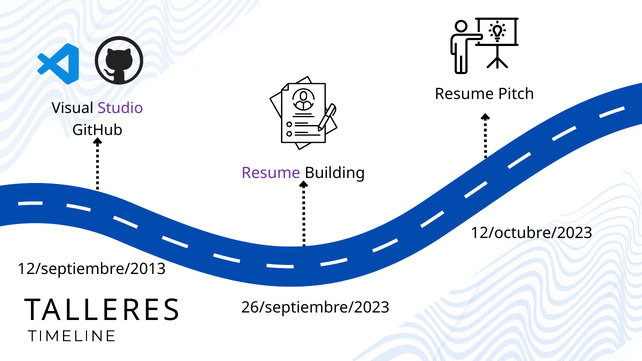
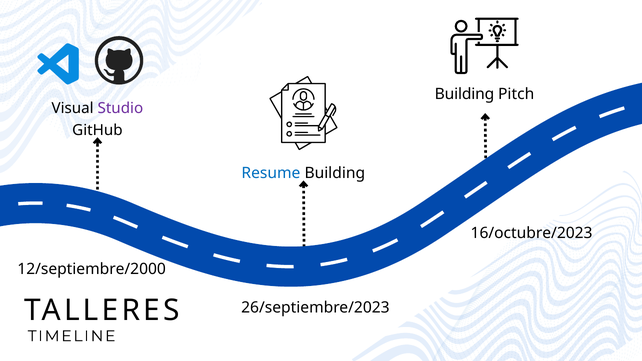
Resume: Resume -> Building (464, 94)
Resume colour: purple -> blue (271, 173)
12/octubre/2023: 12/octubre/2023 -> 16/octubre/2023 (532, 233)
12/septiembre/2013: 12/septiembre/2013 -> 12/septiembre/2000 (92, 269)
